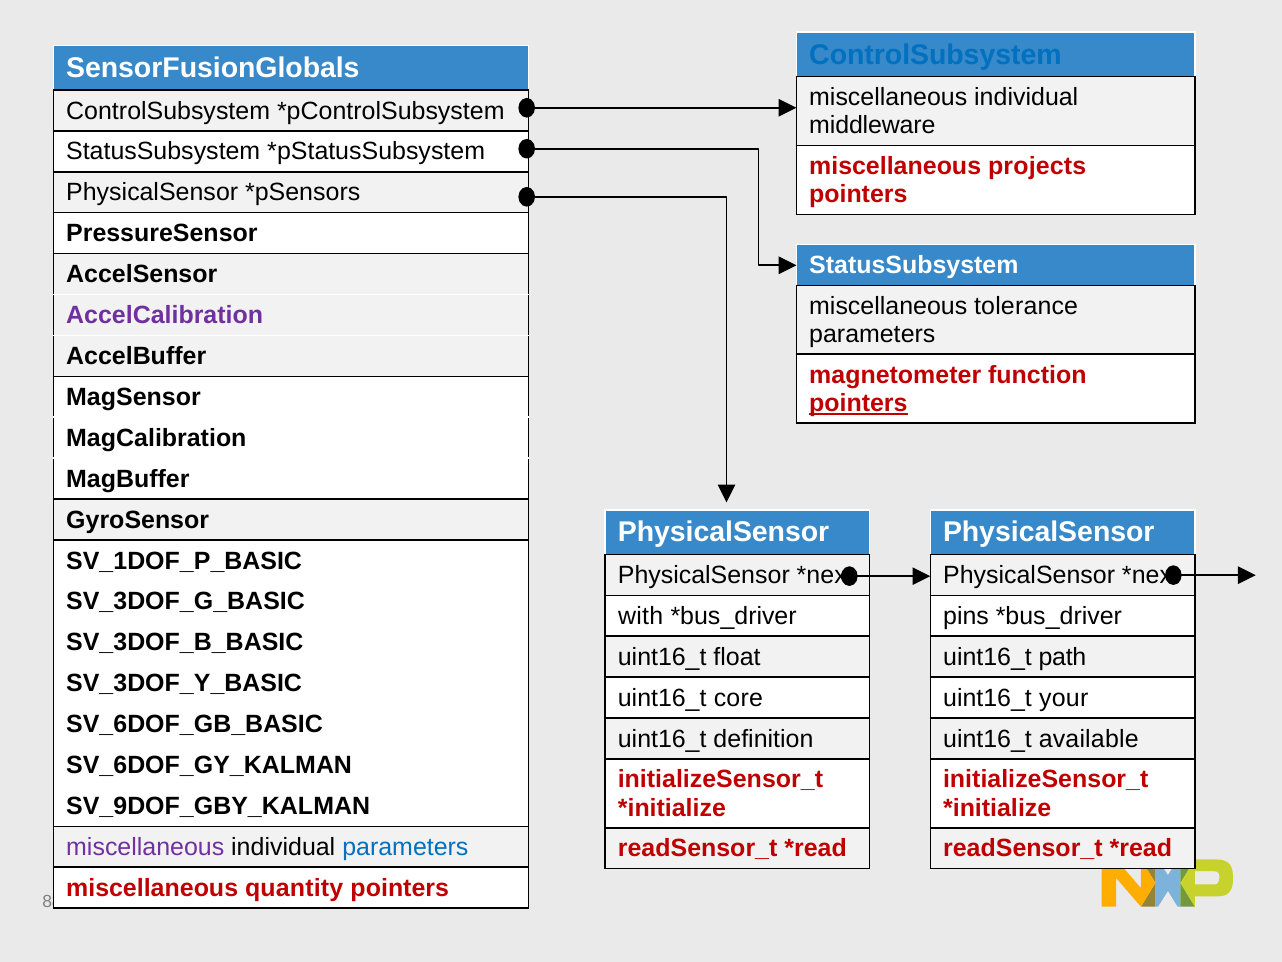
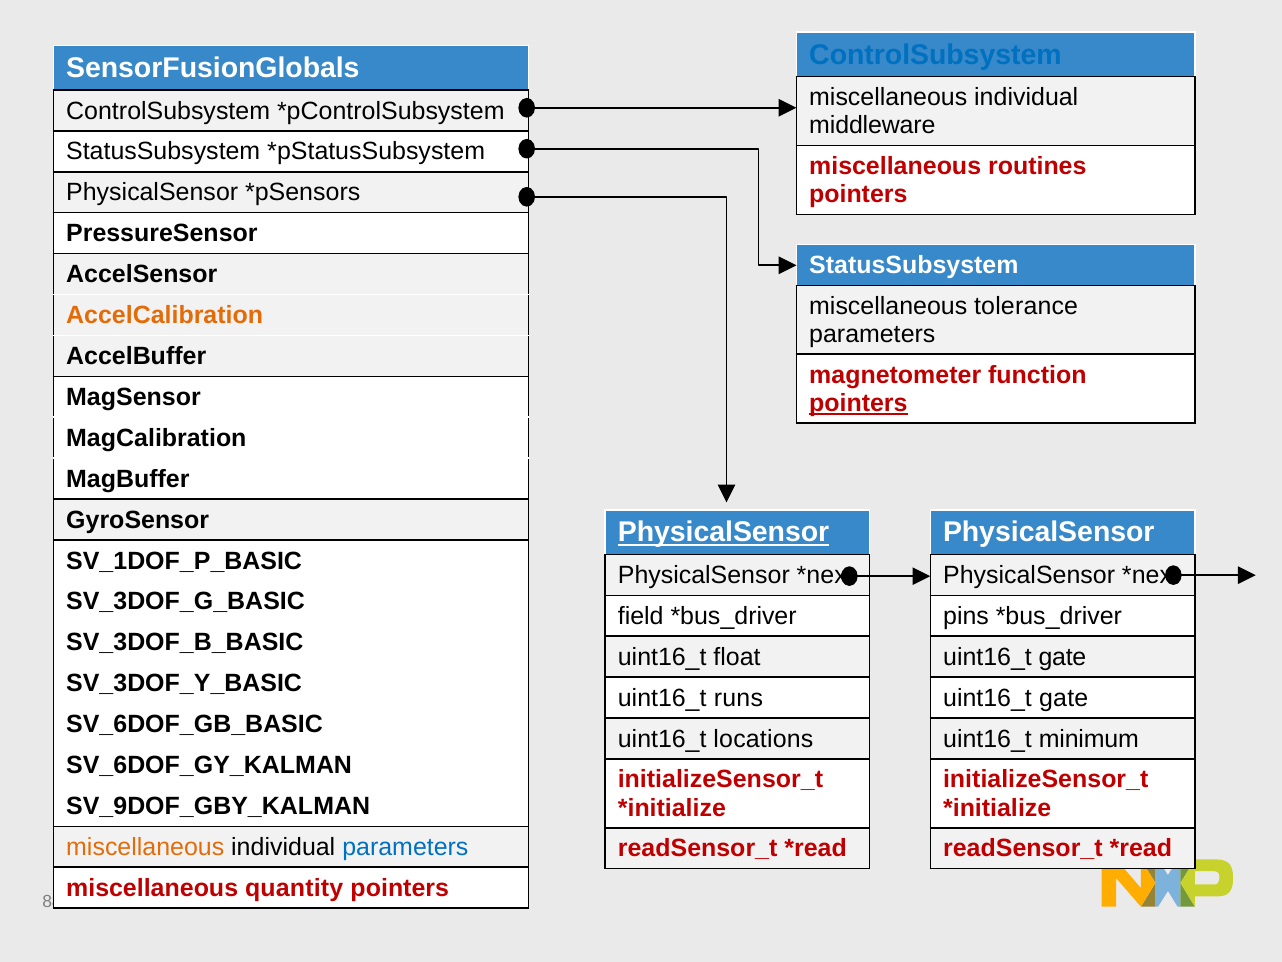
projects: projects -> routines (1037, 166)
AccelCalibration colour: purple -> orange (165, 315)
PhysicalSensor underline: none -> present (724, 532)
with: with -> field (641, 616)
path: path -> gate (1062, 657)
core: core -> runs (738, 698)
your: your -> gate (1064, 698)
definition: definition -> locations (763, 738)
available: available -> minimum (1089, 738)
miscellaneous colour: purple -> orange (145, 847)
